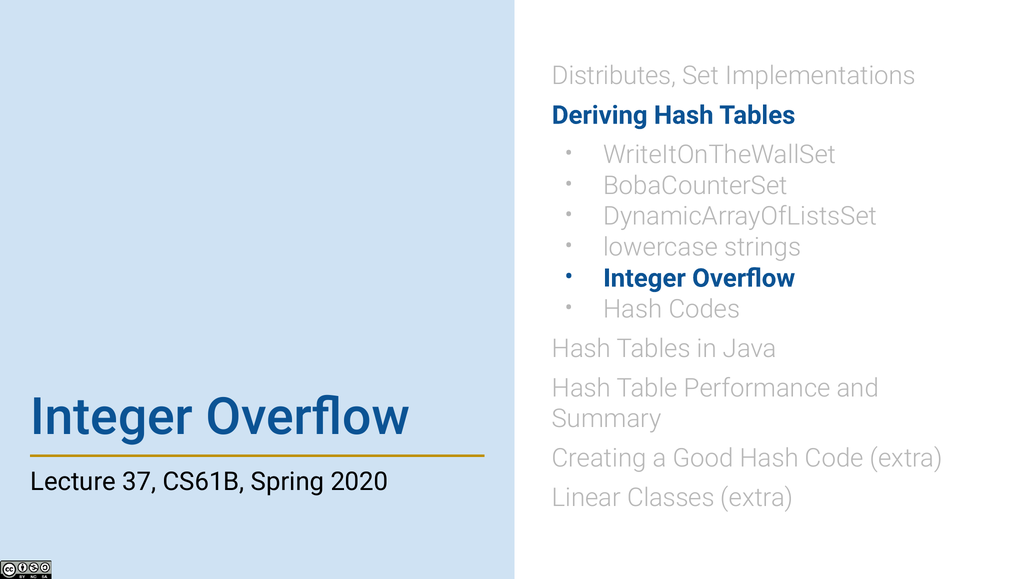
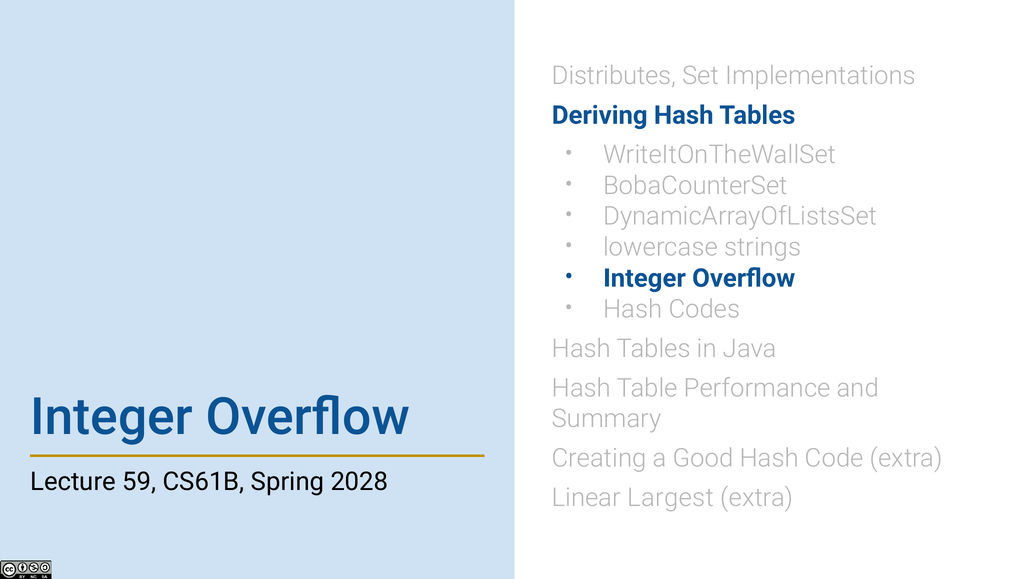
37: 37 -> 59 (139, 482)
2020: 2020 -> 2028 (359, 482)
Classes: Classes -> Largest (671, 498)
